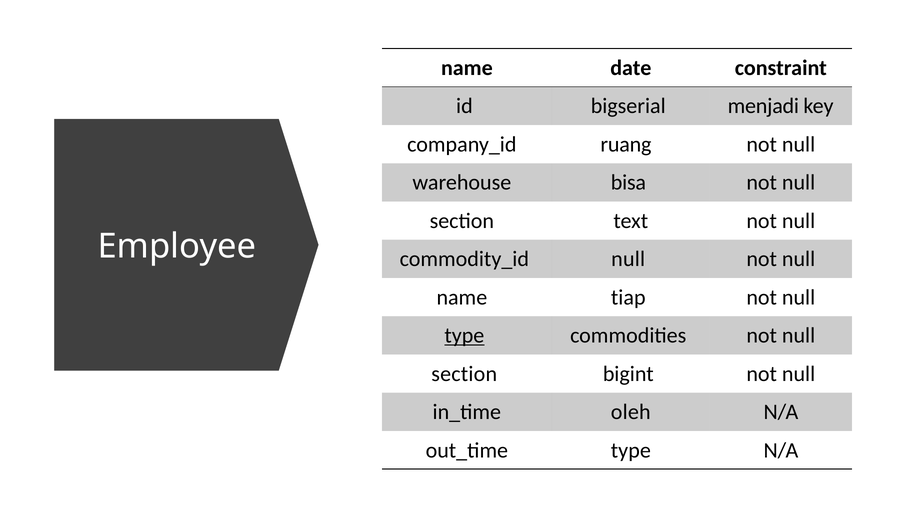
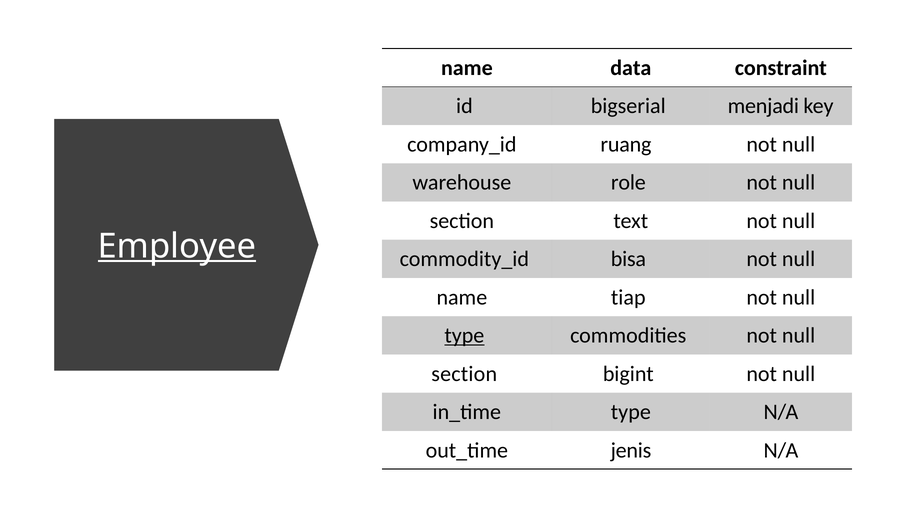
date: date -> data (631, 68)
bisa: bisa -> role (628, 183)
Employee underline: none -> present (177, 246)
null: null -> bisa (628, 259)
oleh: oleh -> type (631, 412)
type: type -> jenis (631, 450)
